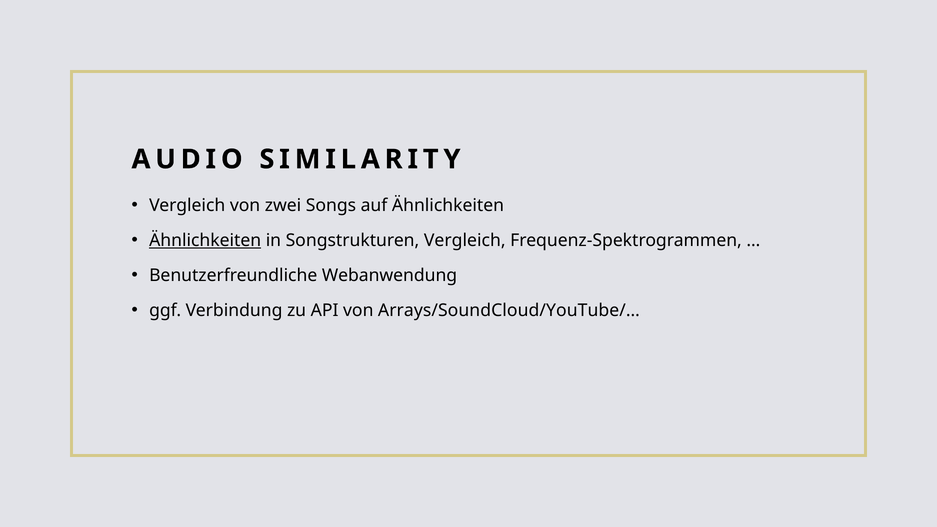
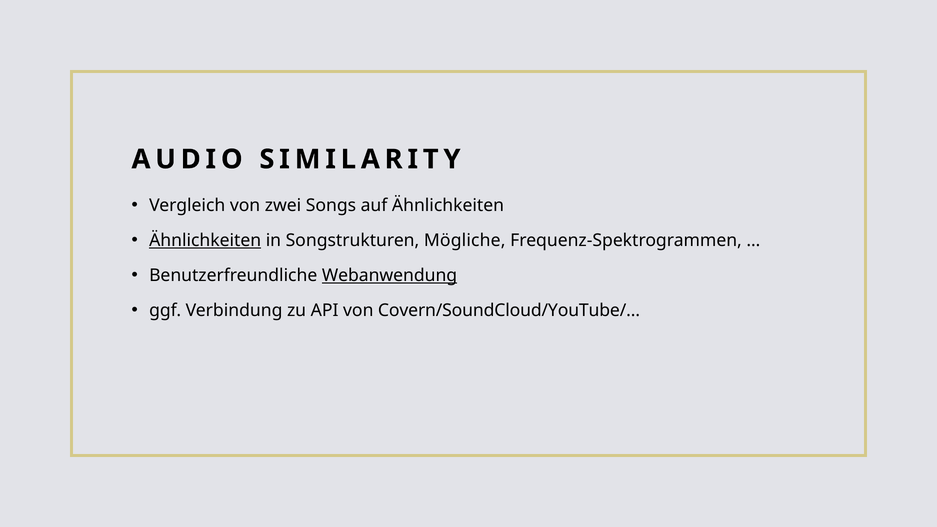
Songstrukturen Vergleich: Vergleich -> Mögliche (465, 240)
Webanwendung underline: none -> present (390, 276)
Arrays/SoundCloud/YouTube/…: Arrays/SoundCloud/YouTube/… -> Covern/SoundCloud/YouTube/… (509, 311)
